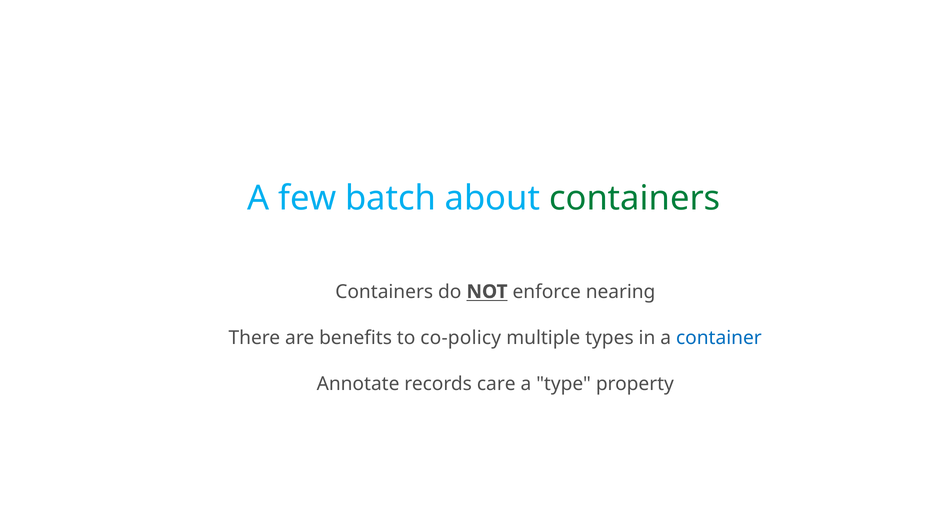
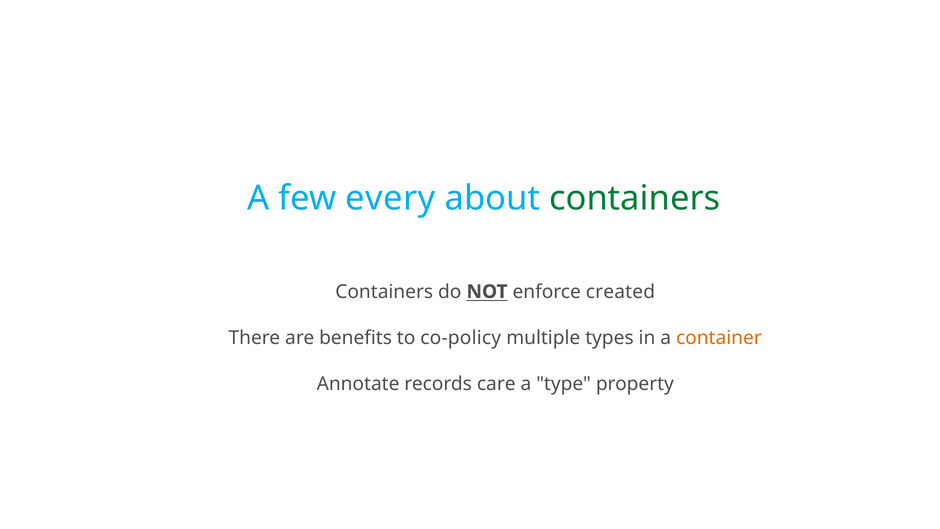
batch: batch -> every (390, 198)
nearing: nearing -> created (620, 292)
container colour: blue -> orange (719, 338)
